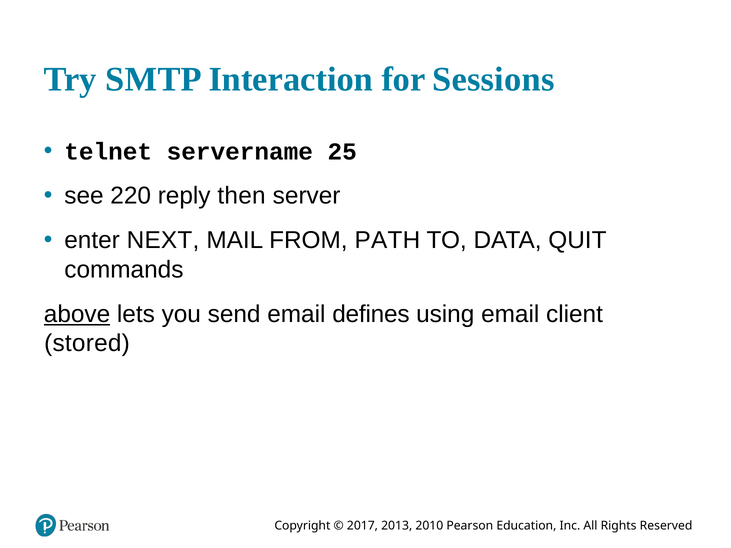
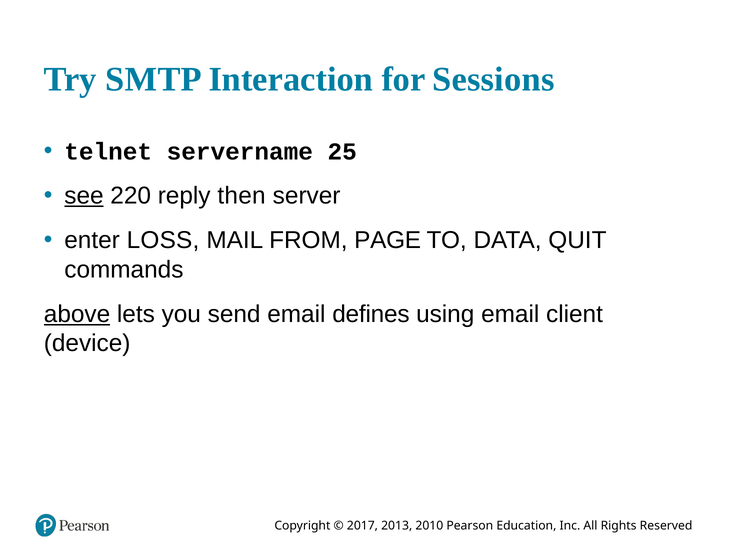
see underline: none -> present (84, 196)
NEXT: NEXT -> LOSS (163, 240)
PATH: PATH -> PAGE (388, 240)
stored: stored -> device (87, 343)
